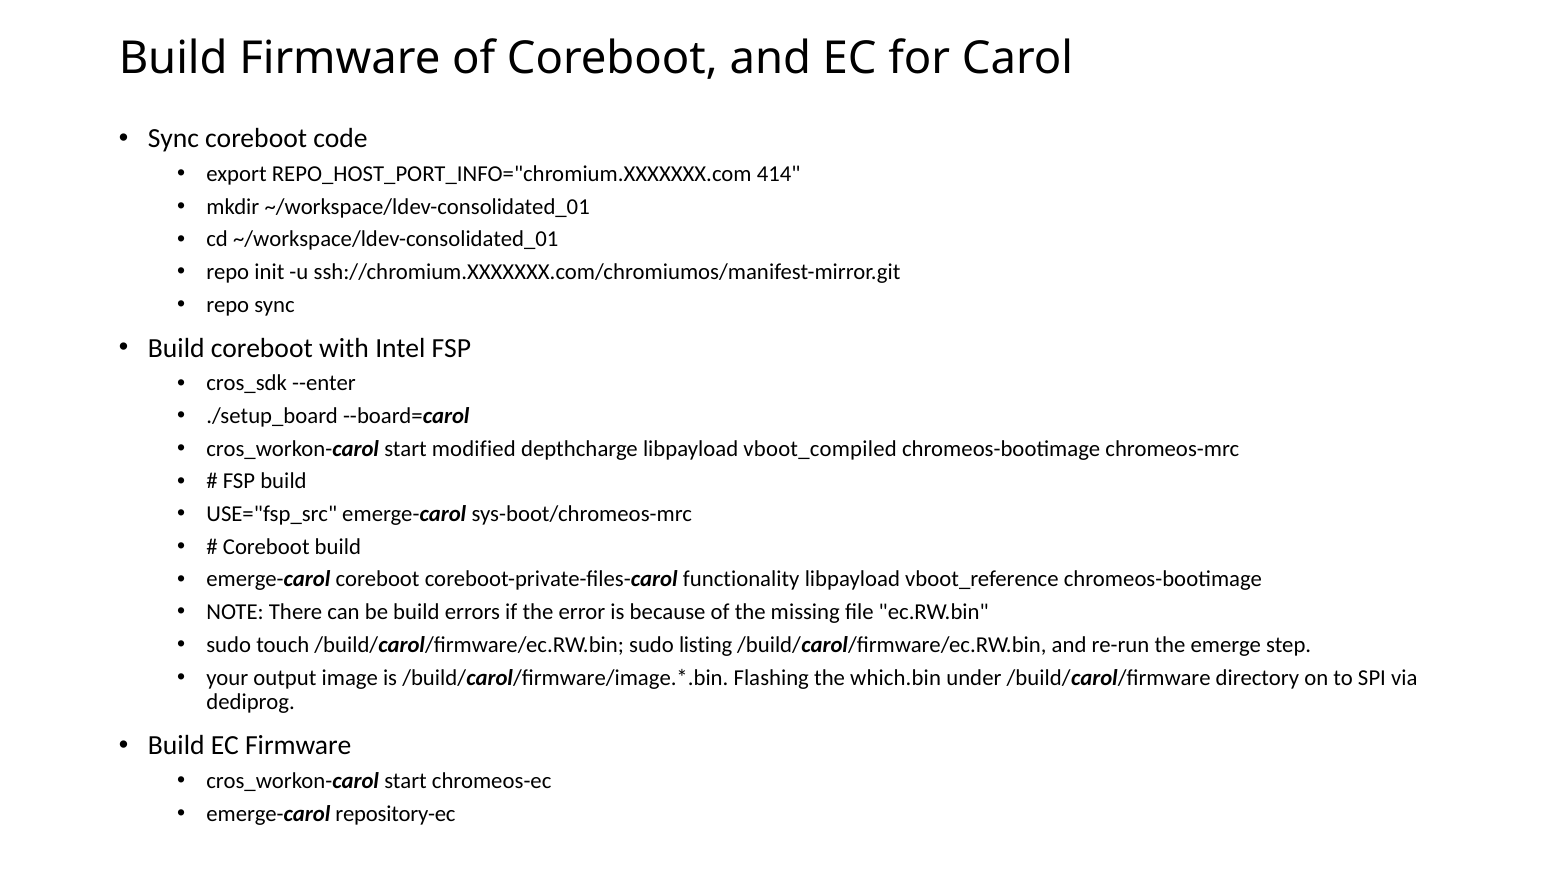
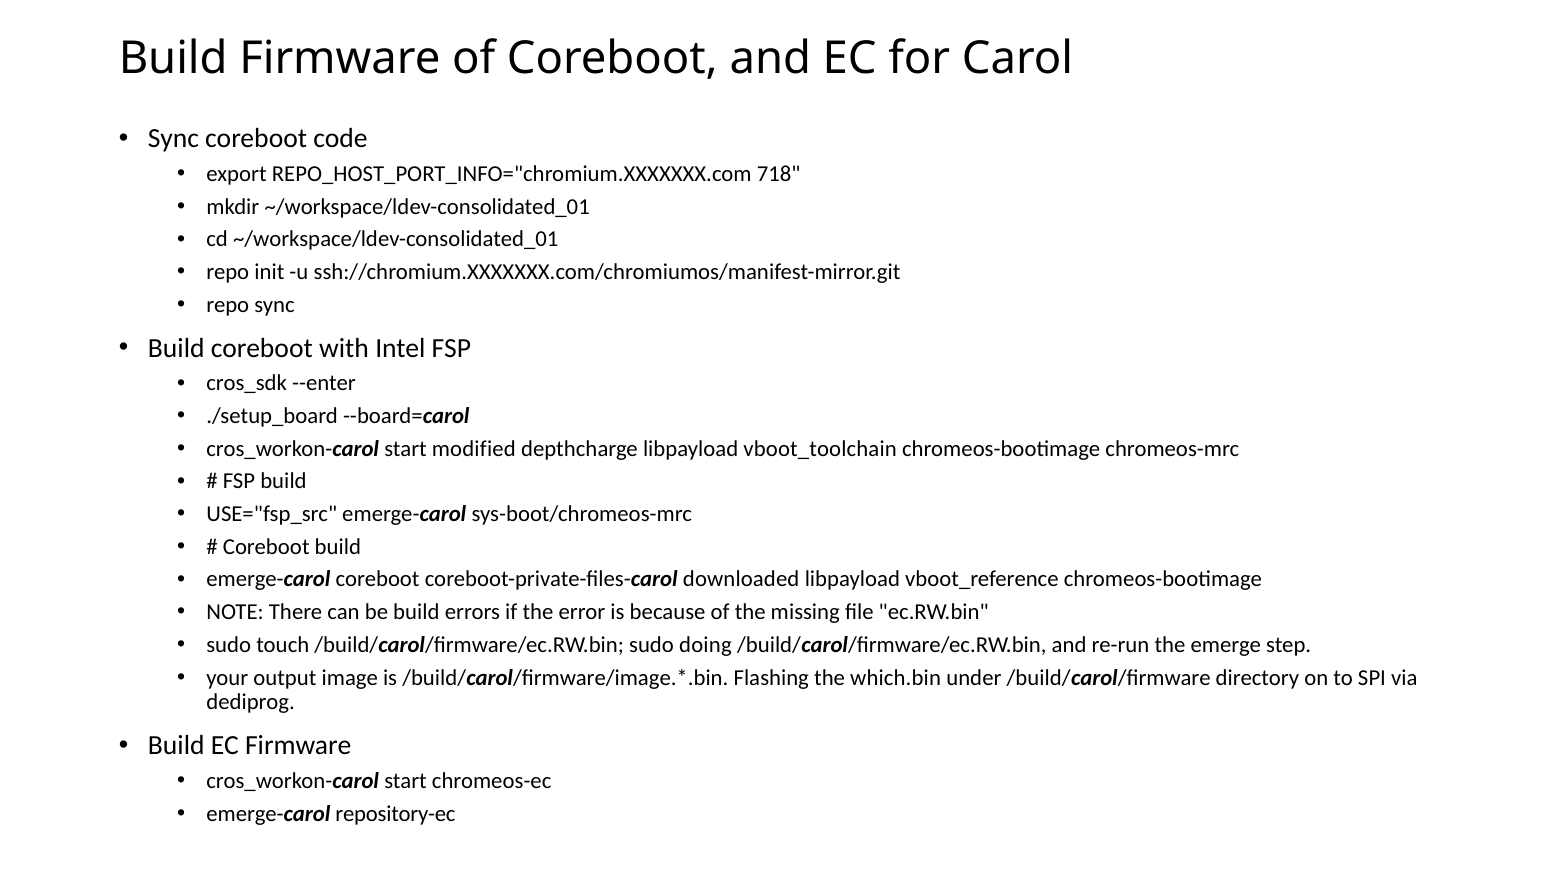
414: 414 -> 718 (779, 174)
vboot_compiled: vboot_compiled -> vboot_toolchain (820, 448)
functionality: functionality -> downloaded (741, 579)
listing: listing -> doing (705, 644)
